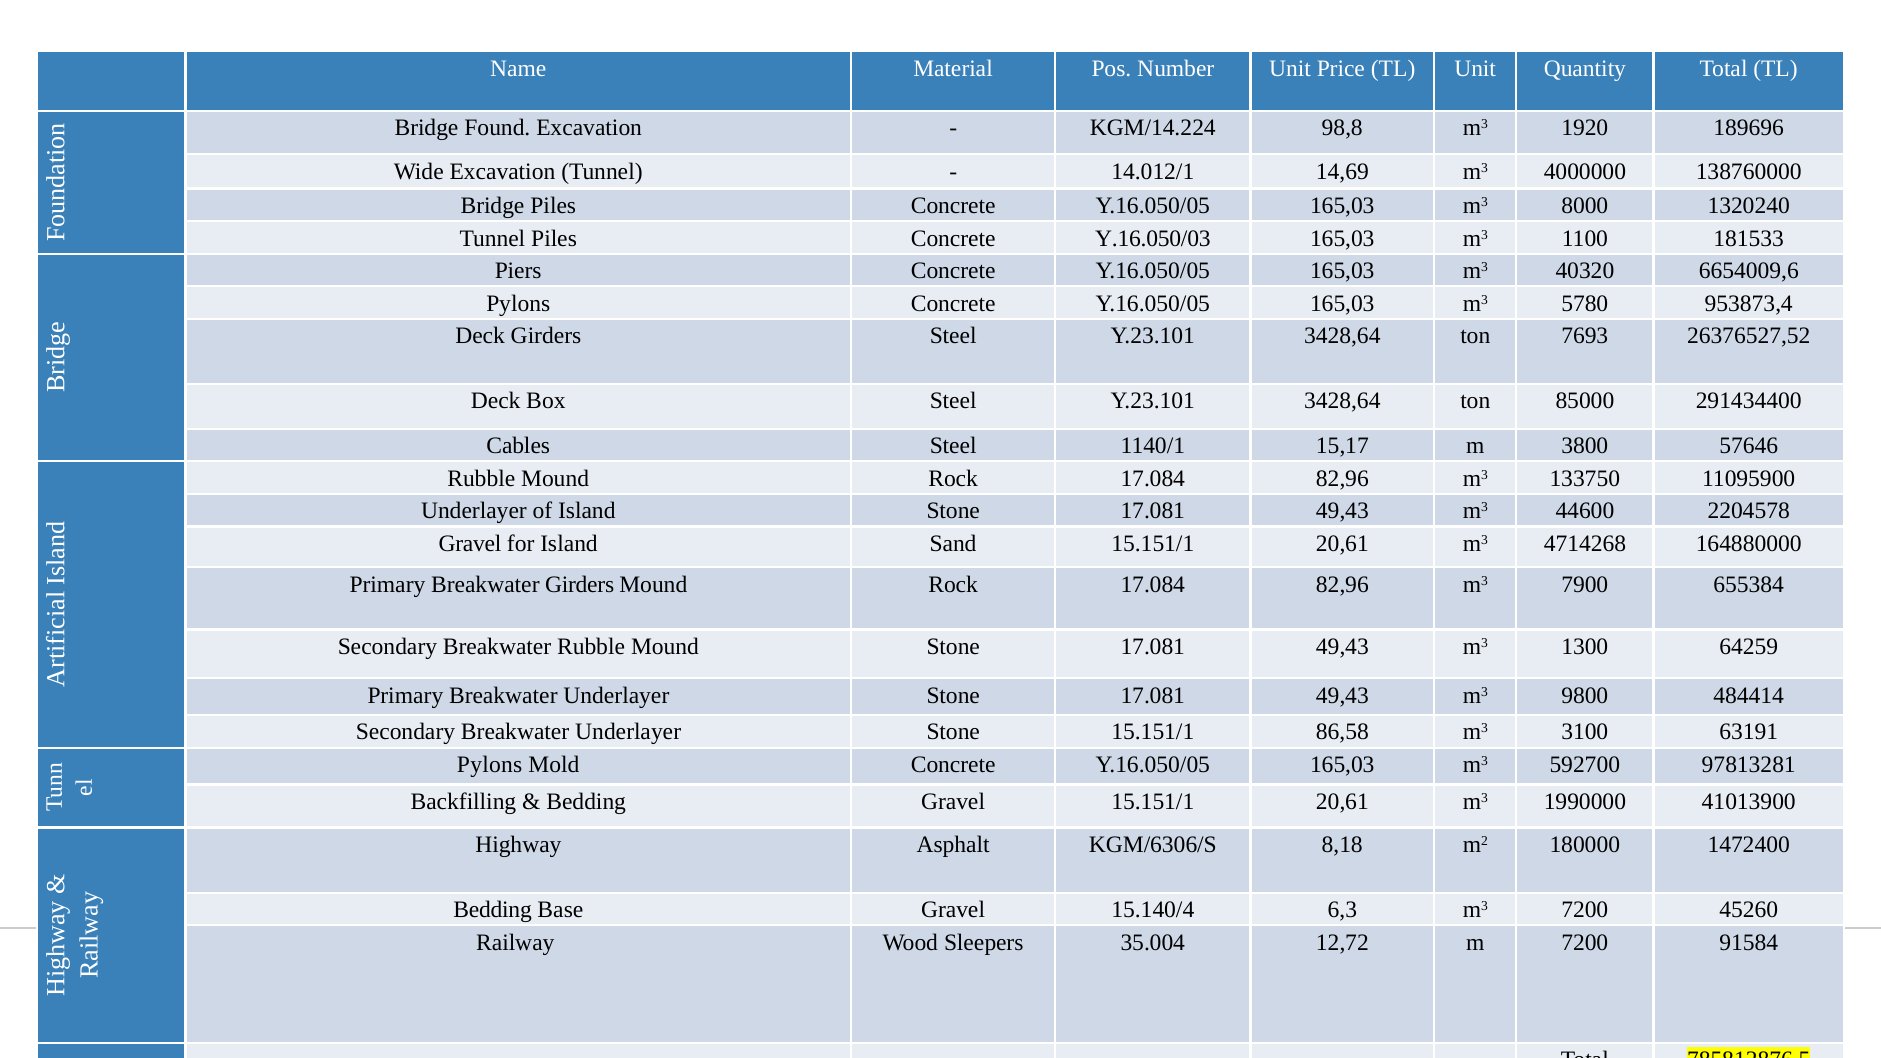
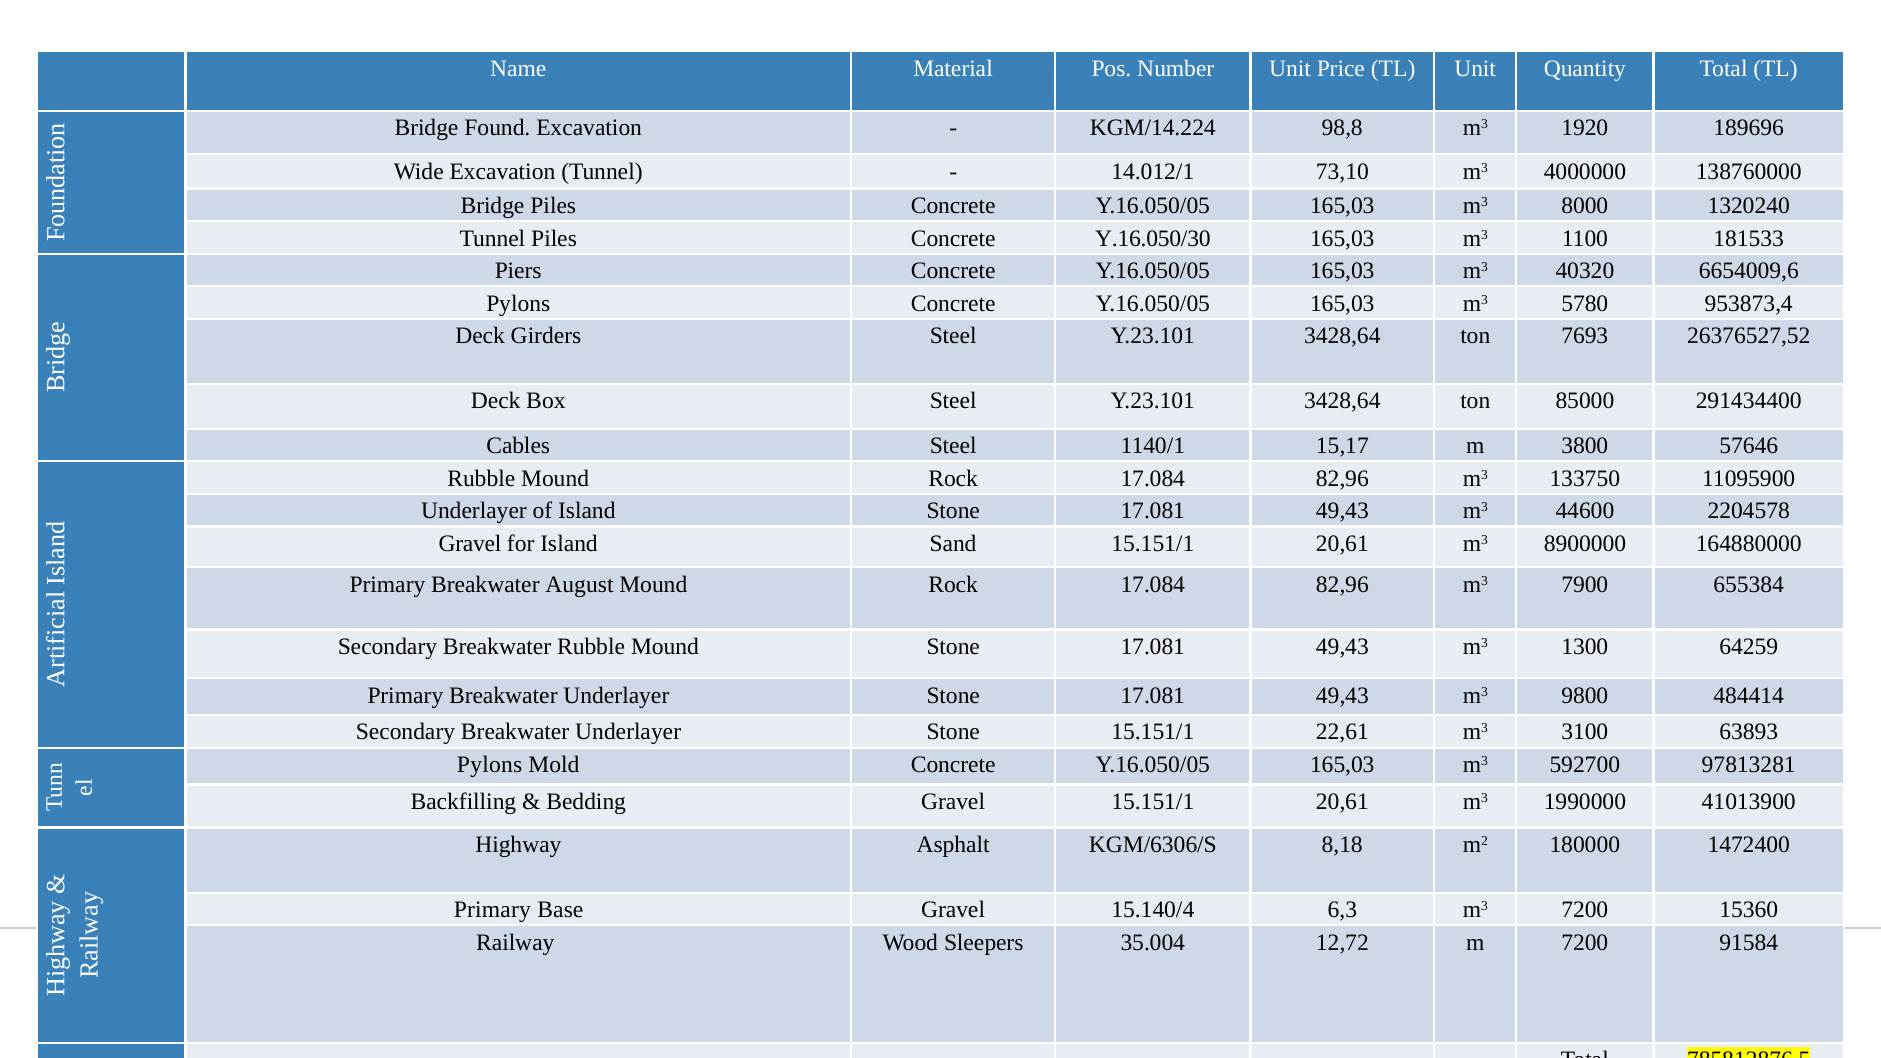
14,69: 14,69 -> 73,10 (1342, 171)
Y.16.050/03: Y.16.050/03 -> Y.16.050/30 (1153, 238)
4714268: 4714268 -> 8900000 (1585, 544)
Breakwater Girders: Girders -> August (579, 584)
86,58: 86,58 -> 22,61 (1342, 732)
63191: 63191 -> 63893 (1749, 732)
Bedding: Bedding -> Primary (492, 910)
45260: 45260 -> 15360 (1749, 910)
